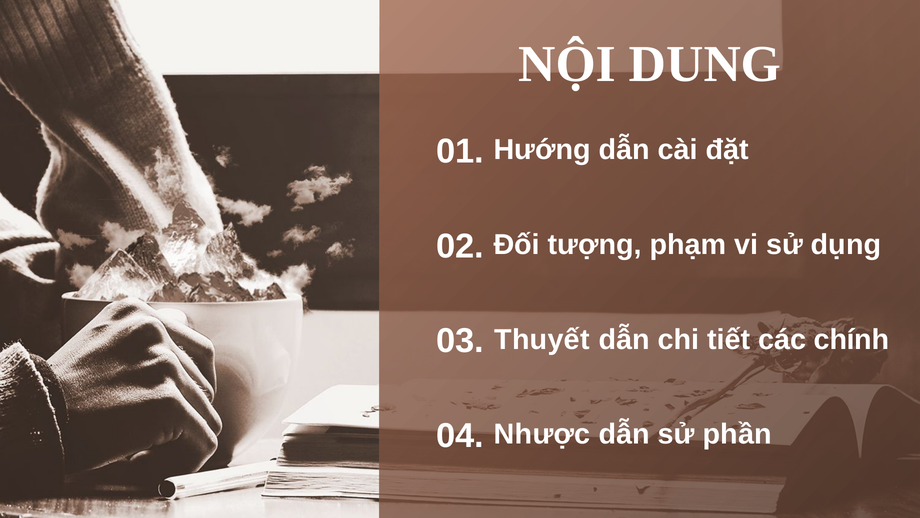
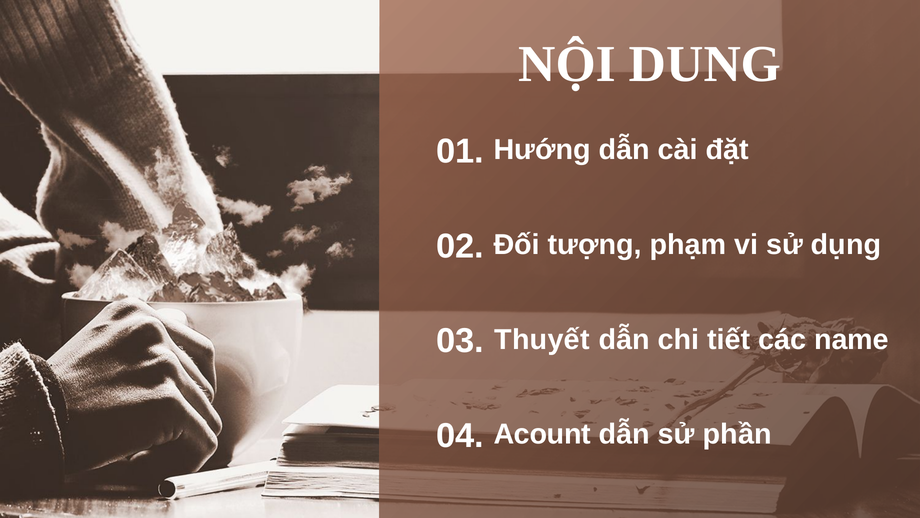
chính: chính -> name (851, 339)
Nhược: Nhược -> Acount (542, 434)
